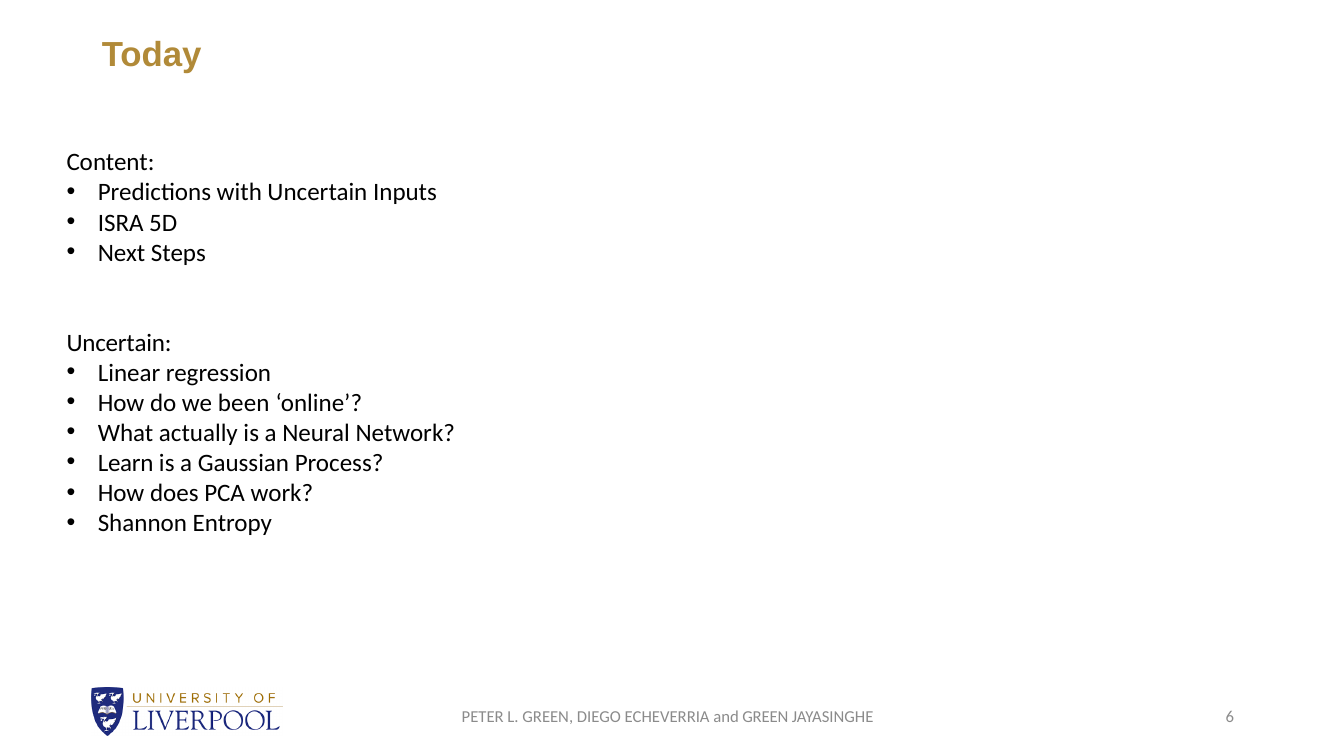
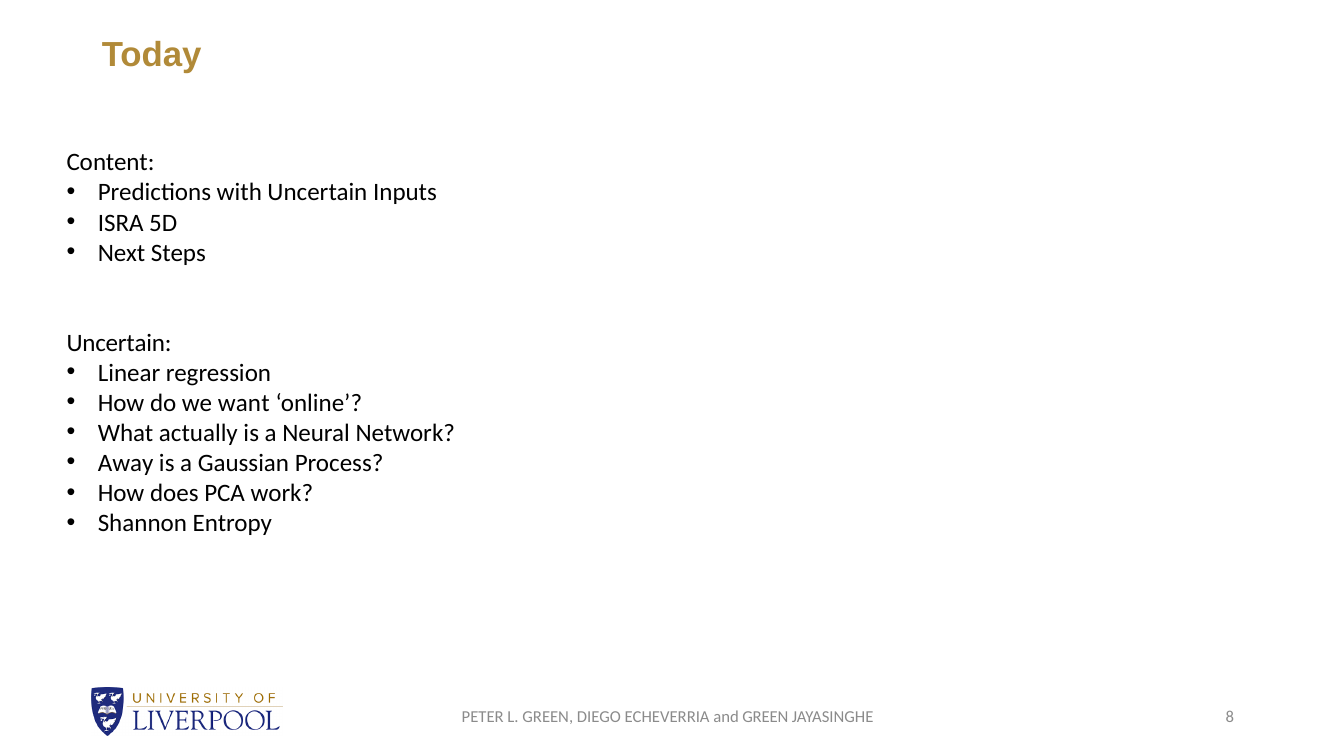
been: been -> want (244, 403)
Learn: Learn -> Away (126, 463)
6: 6 -> 8 (1230, 718)
